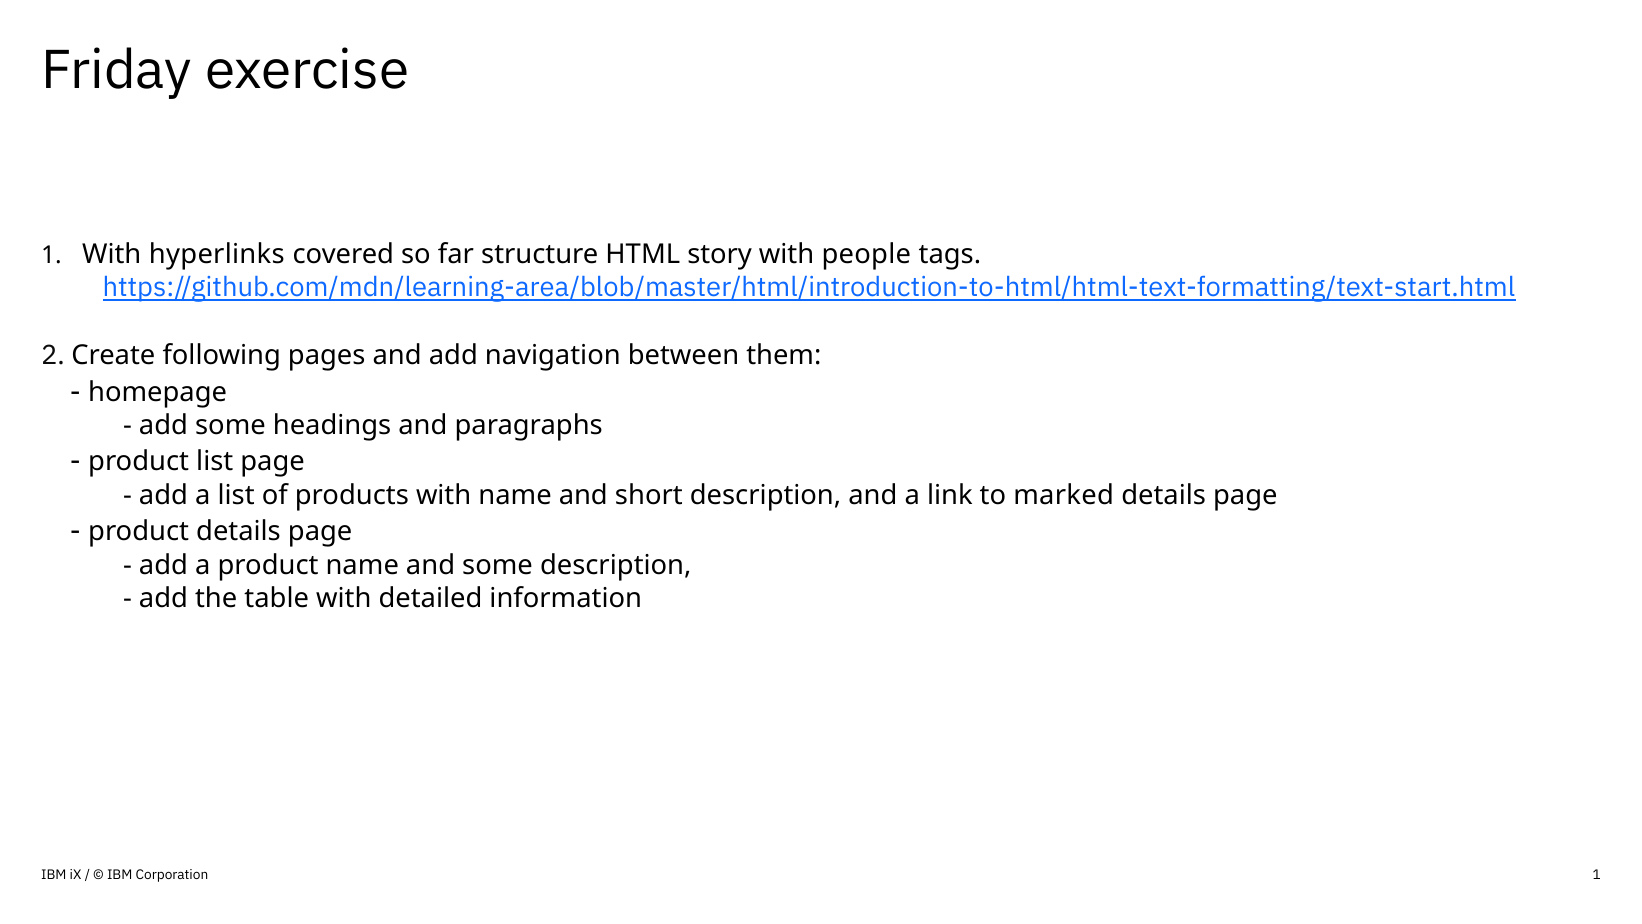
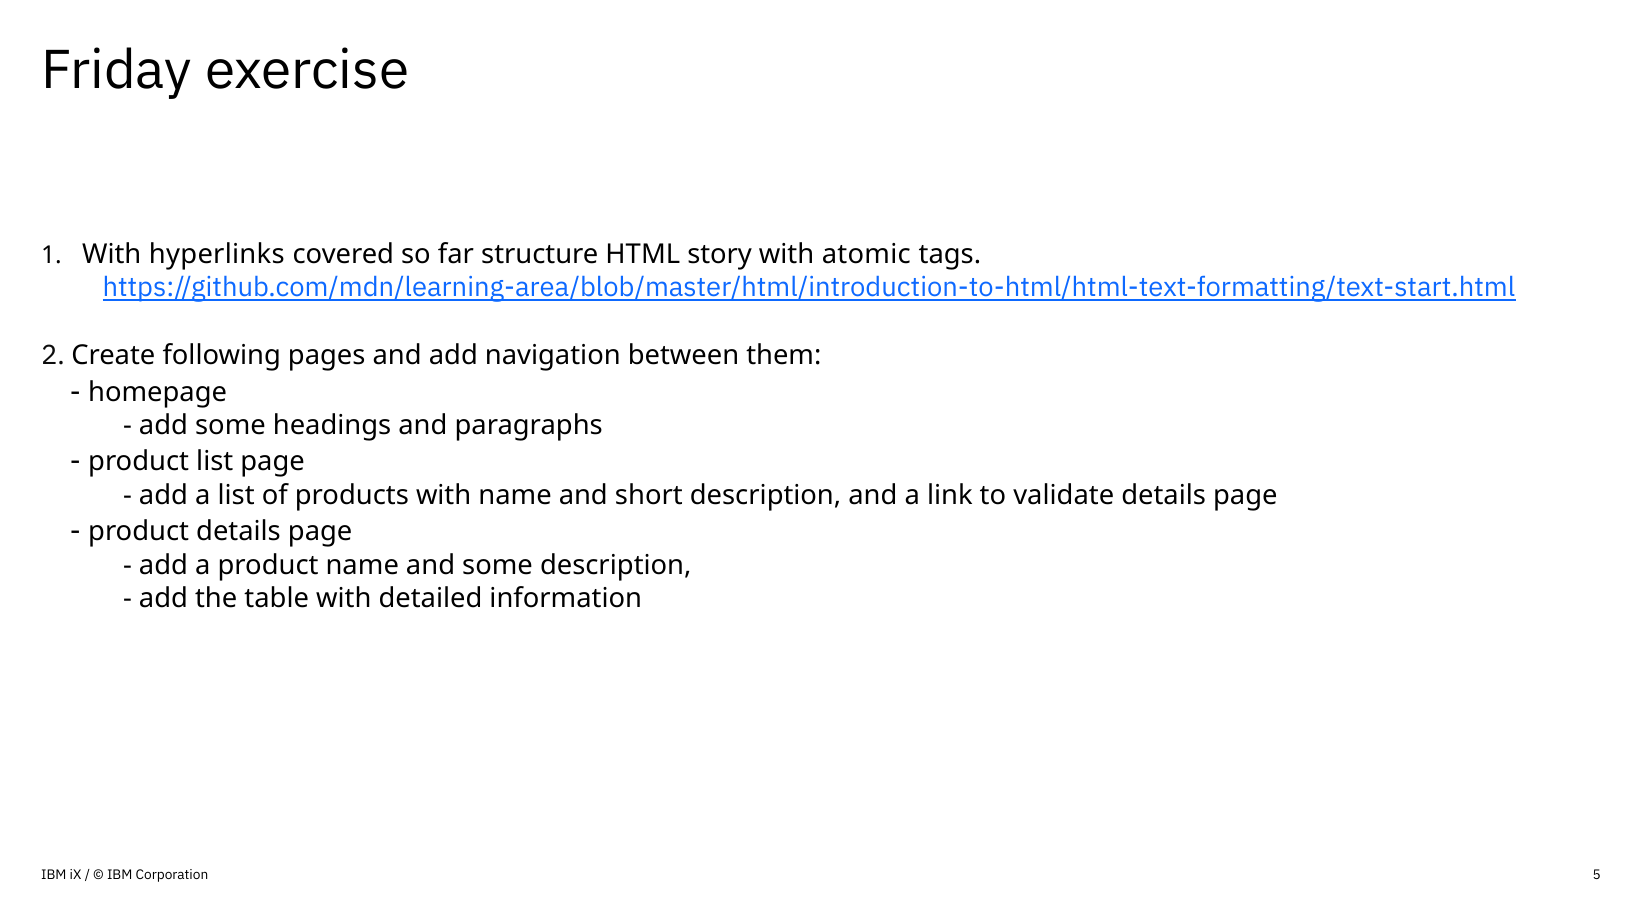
people: people -> atomic (866, 255)
marked: marked -> validate (1064, 496)
Corporation 1: 1 -> 5 (1597, 876)
